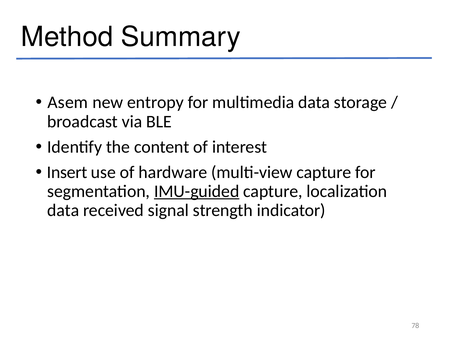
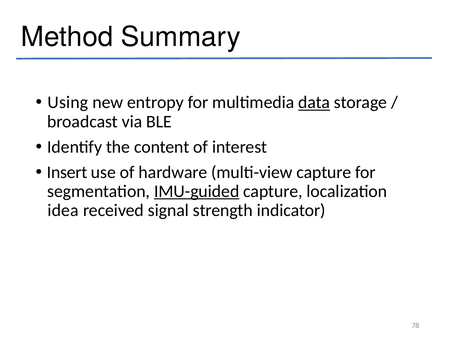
Asem: Asem -> Using (68, 103)
data underline: none -> present (314, 103)
data: data -> idea (63, 211)
